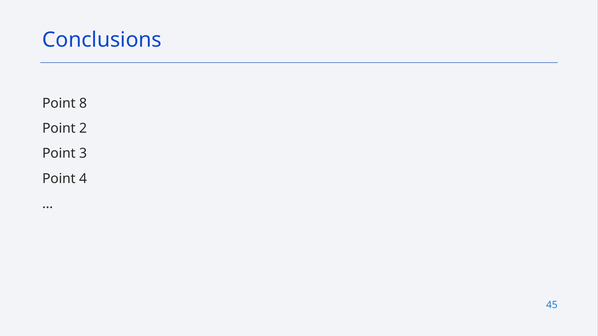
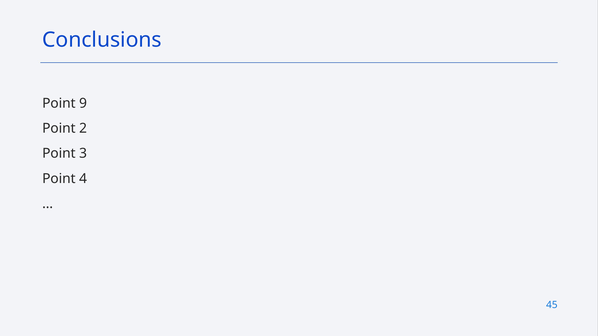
8: 8 -> 9 (83, 103)
